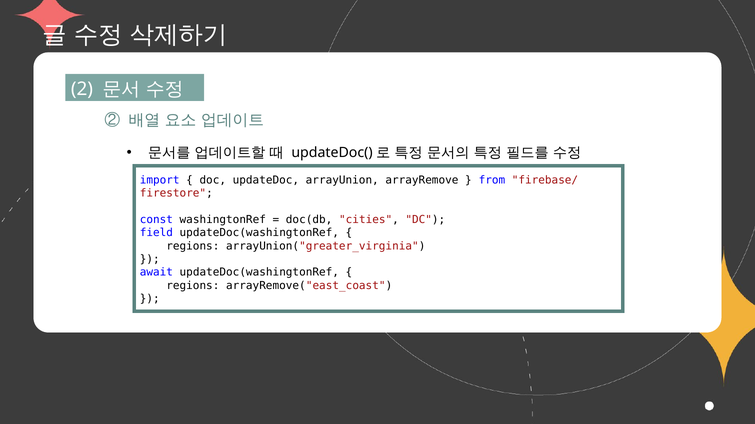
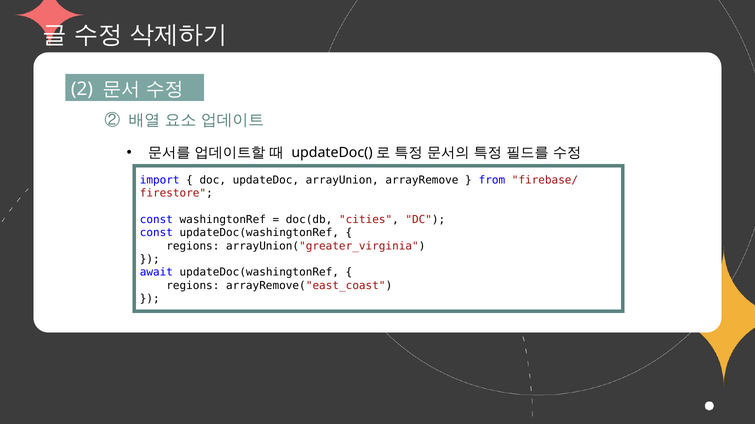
field: field -> const (156, 233)
